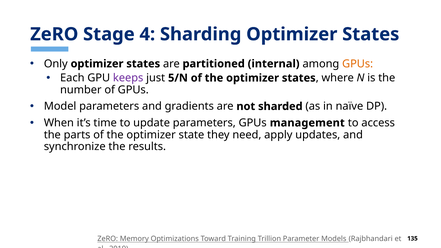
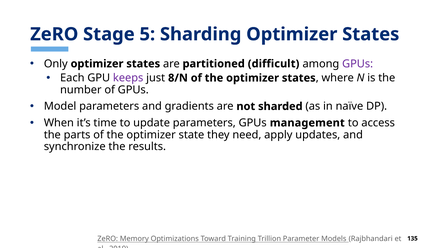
4: 4 -> 5 (147, 34)
internal: internal -> difficult (274, 64)
GPUs colour: orange -> purple (358, 64)
5/N: 5/N -> 8/N (178, 78)
